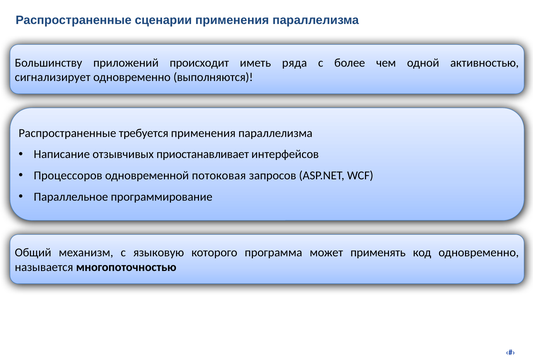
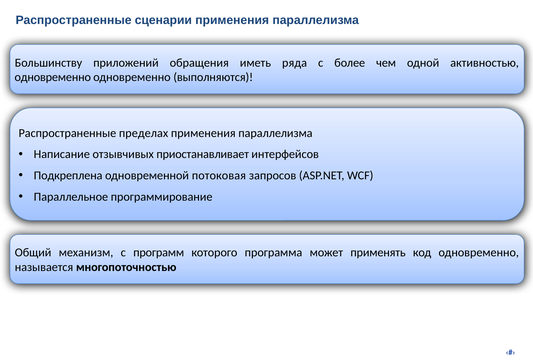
происходит: происходит -> обращения (199, 63)
сигнализирует: сигнализирует -> одновременно (53, 77)
требуется: требуется -> пределах (144, 133)
Процессоров: Процессоров -> Подкреплена (68, 175)
языковую: языковую -> программ (159, 252)
